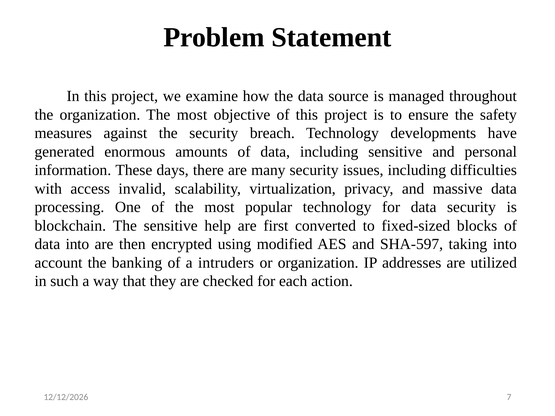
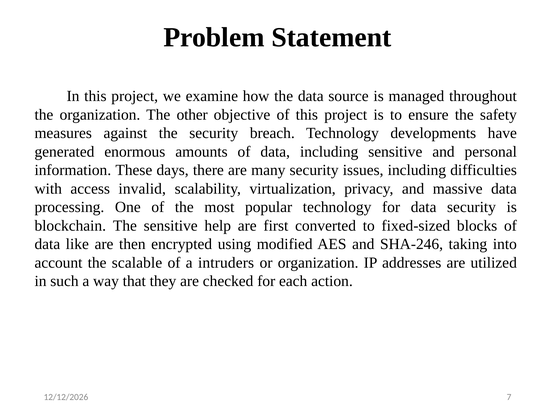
organization The most: most -> other (192, 115)
data into: into -> like (77, 244)
SHA-597: SHA-597 -> SHA-246 (412, 244)
banking: banking -> scalable (137, 263)
